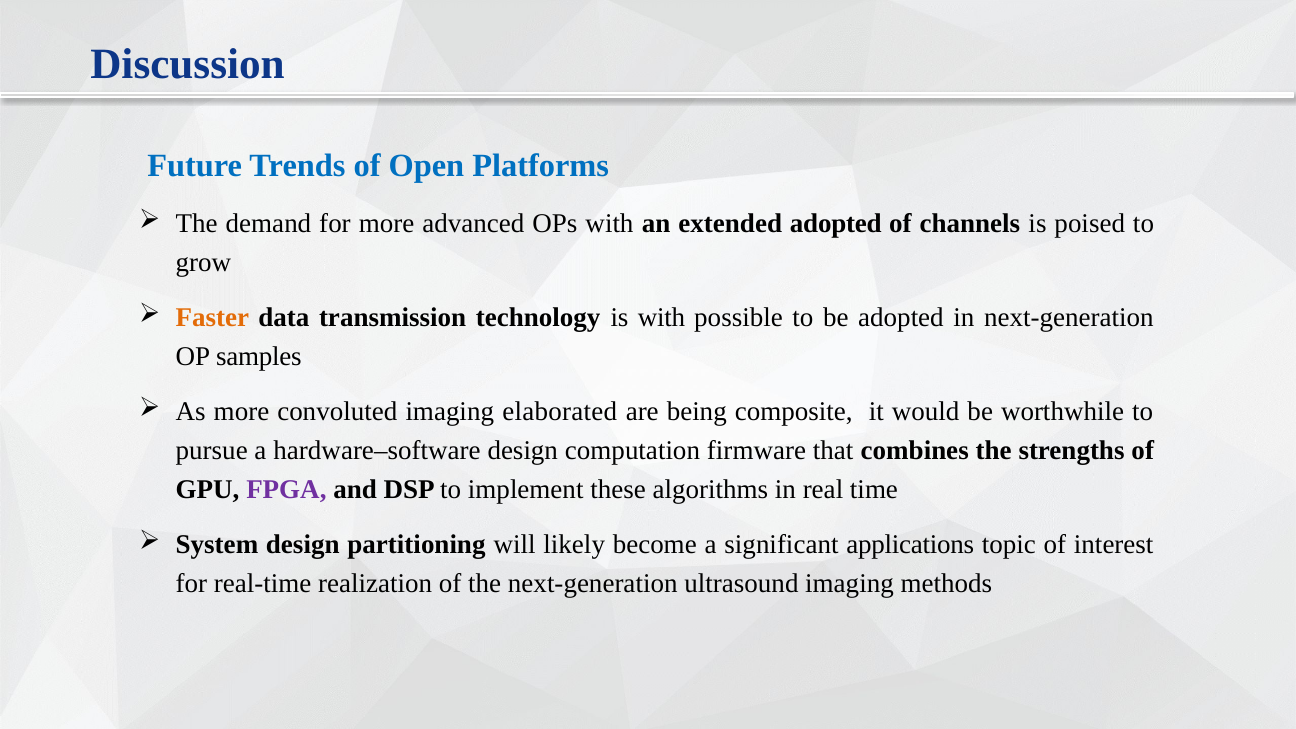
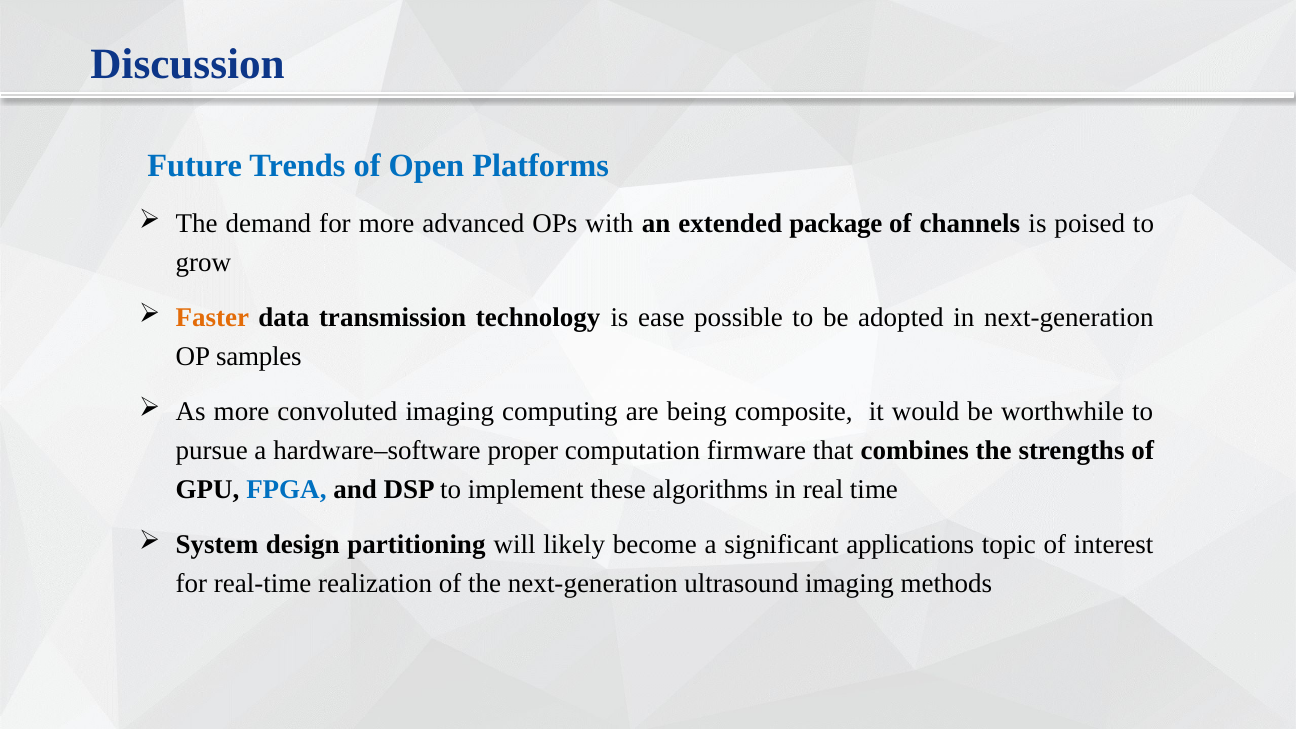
extended adopted: adopted -> package (836, 224)
is with: with -> ease (661, 318)
elaborated: elaborated -> computing (560, 412)
hardware–software design: design -> proper (523, 451)
FPGA colour: purple -> blue (286, 489)
